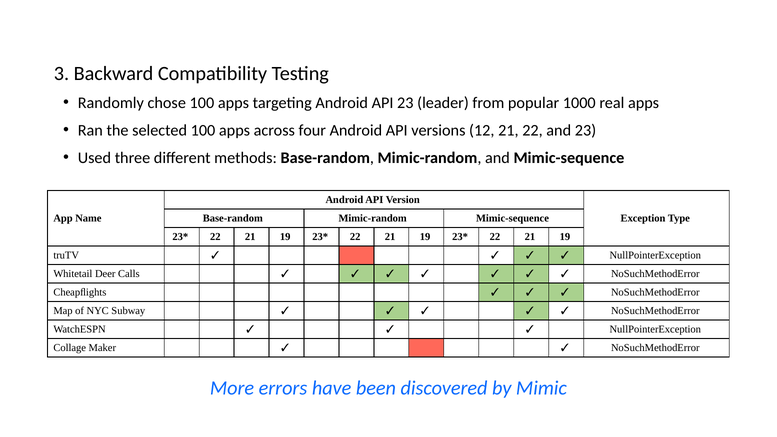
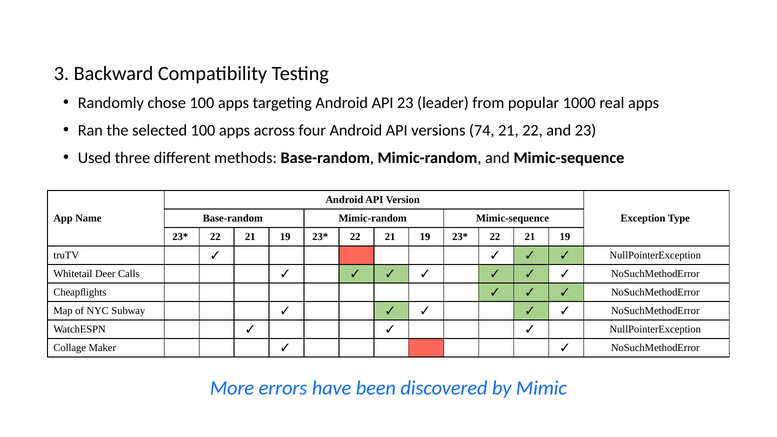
12: 12 -> 74 (482, 130)
